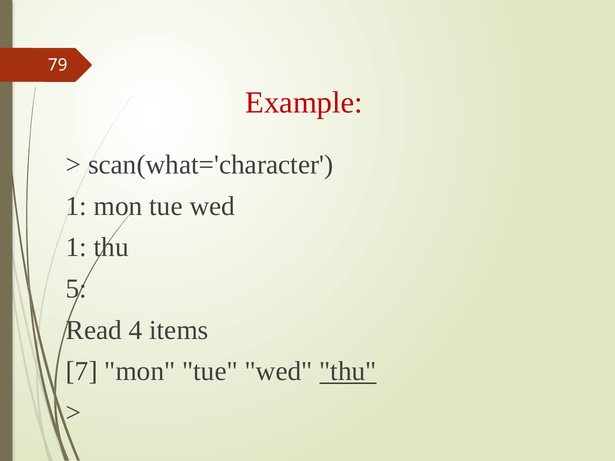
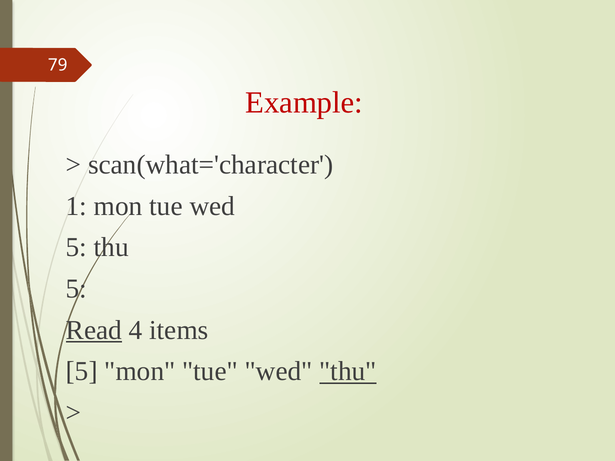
1: 1 -> 5 (76, 248)
Read underline: none -> present (94, 330)
7: 7 -> 5 (82, 372)
